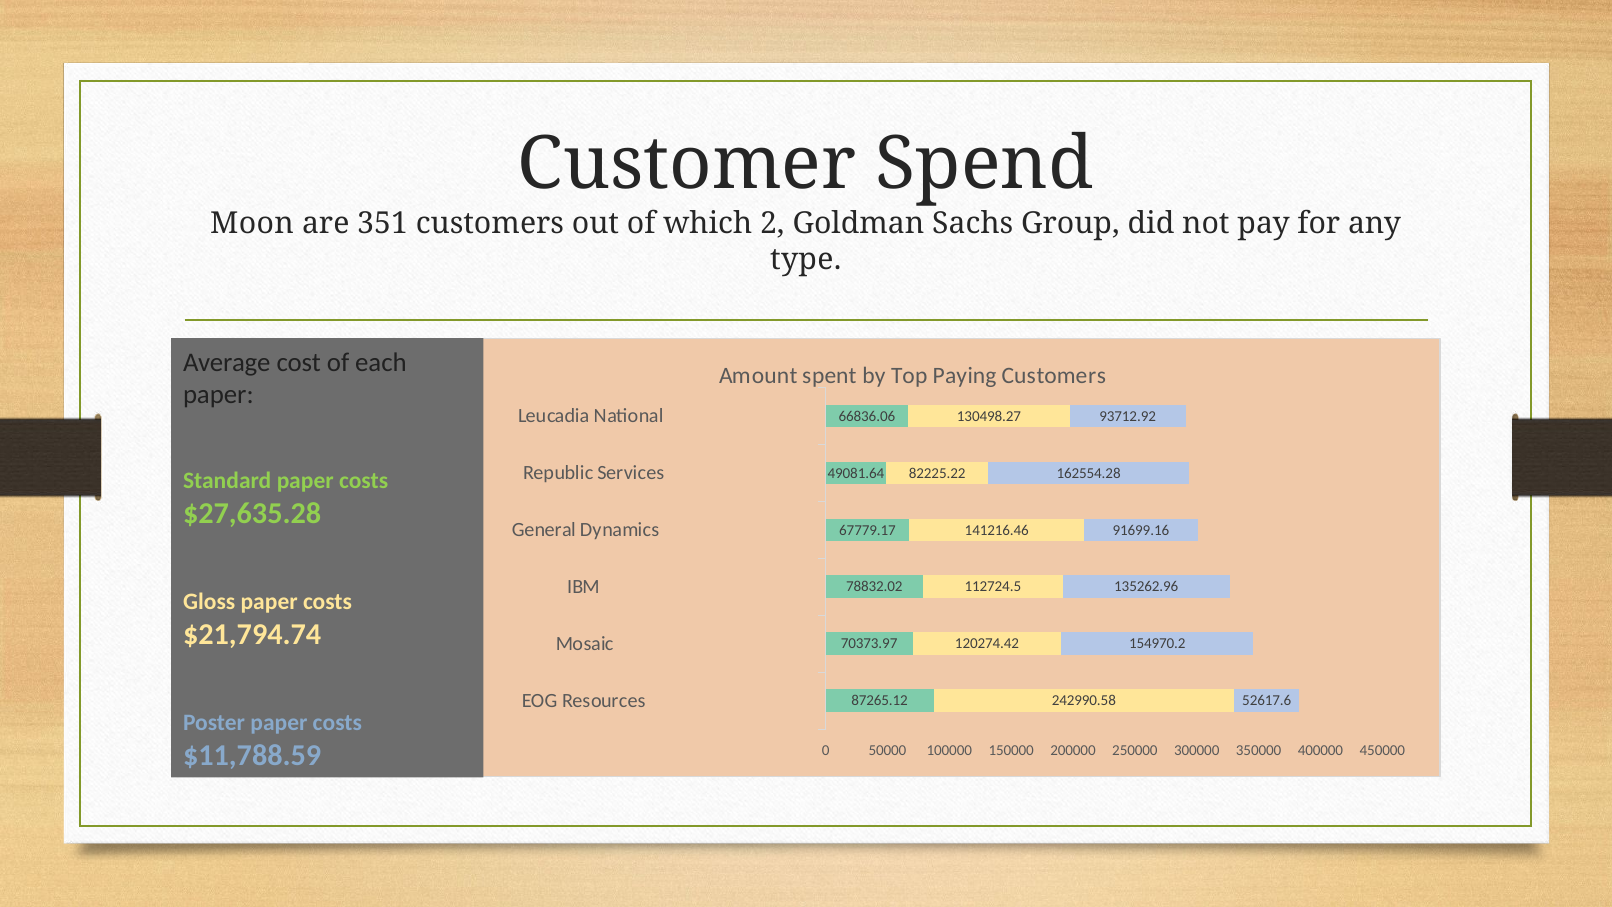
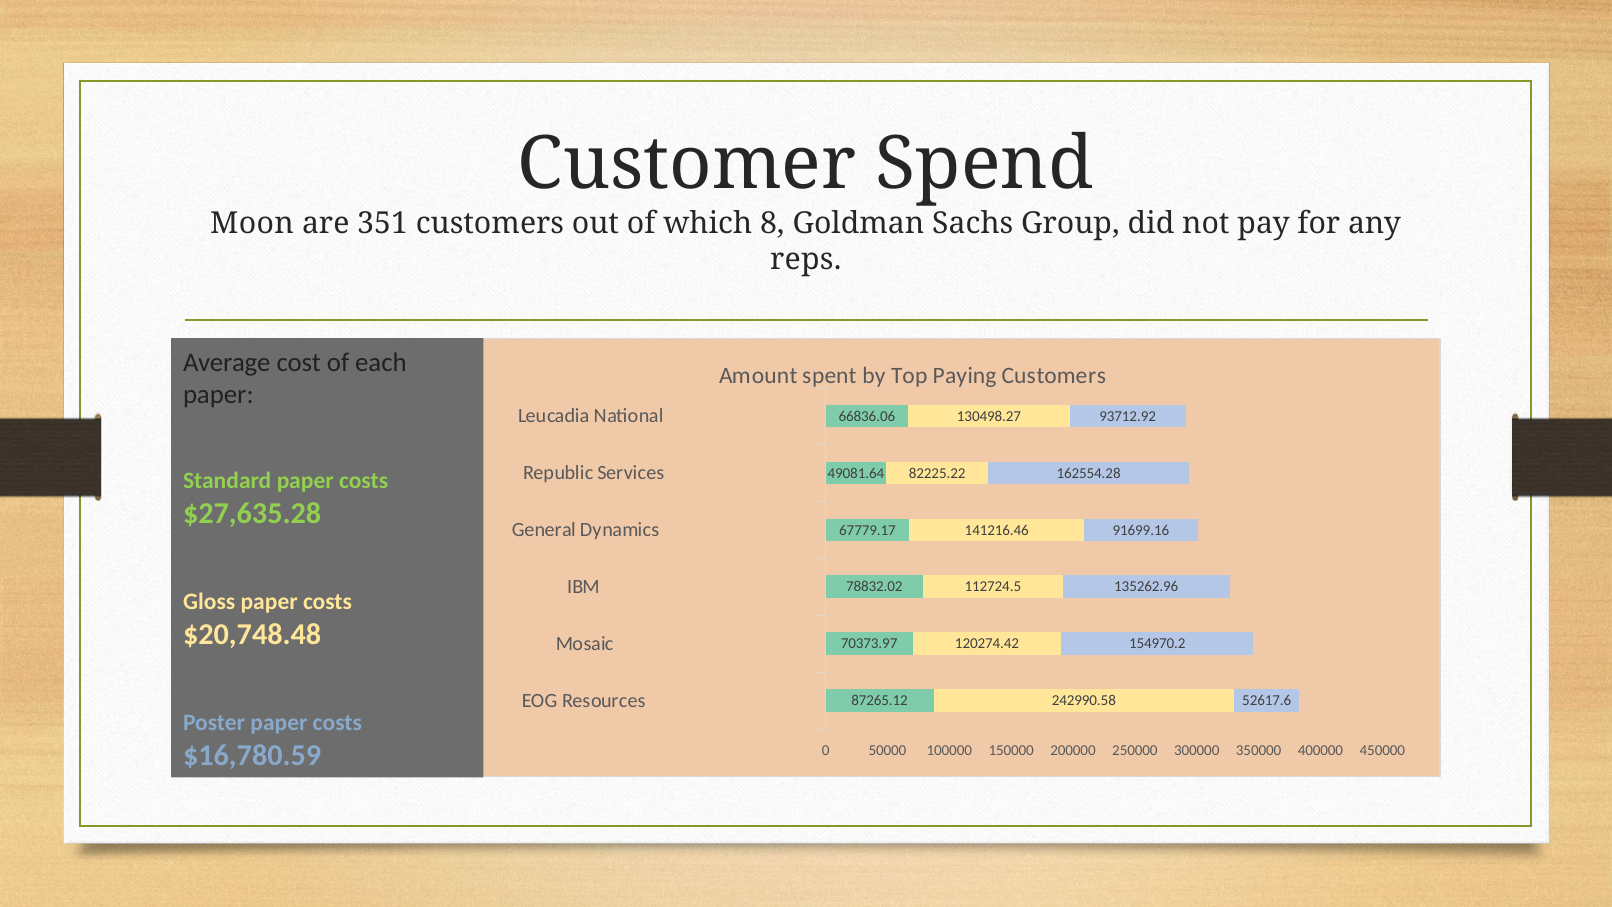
2: 2 -> 8 (772, 223)
type: type -> reps (806, 259)
$21,794.74: $21,794.74 -> $20,748.48 (252, 634)
$11,788.59: $11,788.59 -> $16,780.59 (252, 755)
